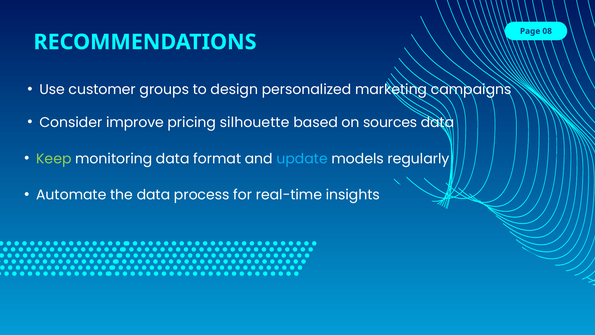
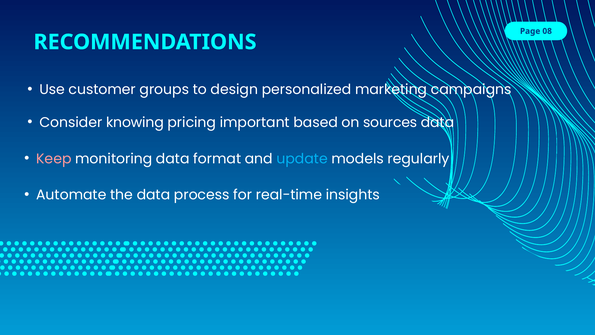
improve: improve -> knowing (135, 122)
silhouette: silhouette -> important (255, 122)
Keep colour: light green -> pink (54, 159)
